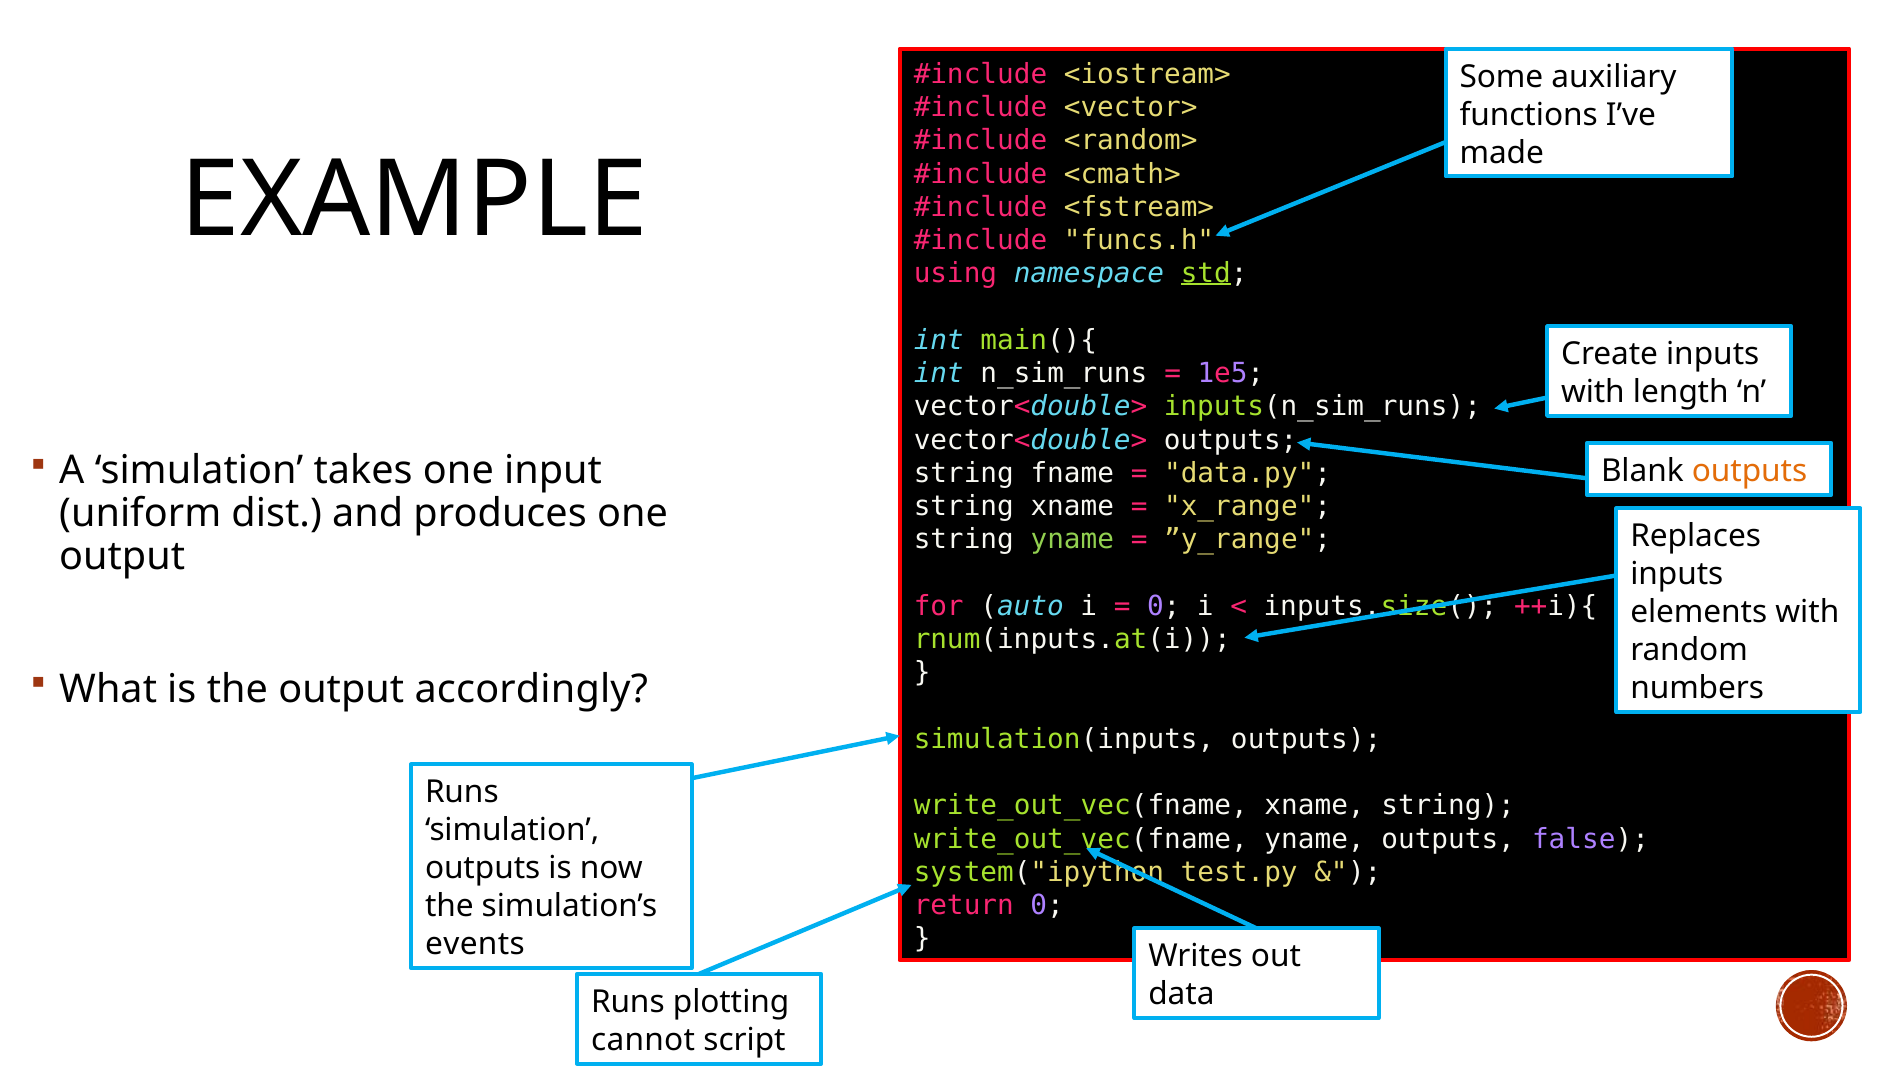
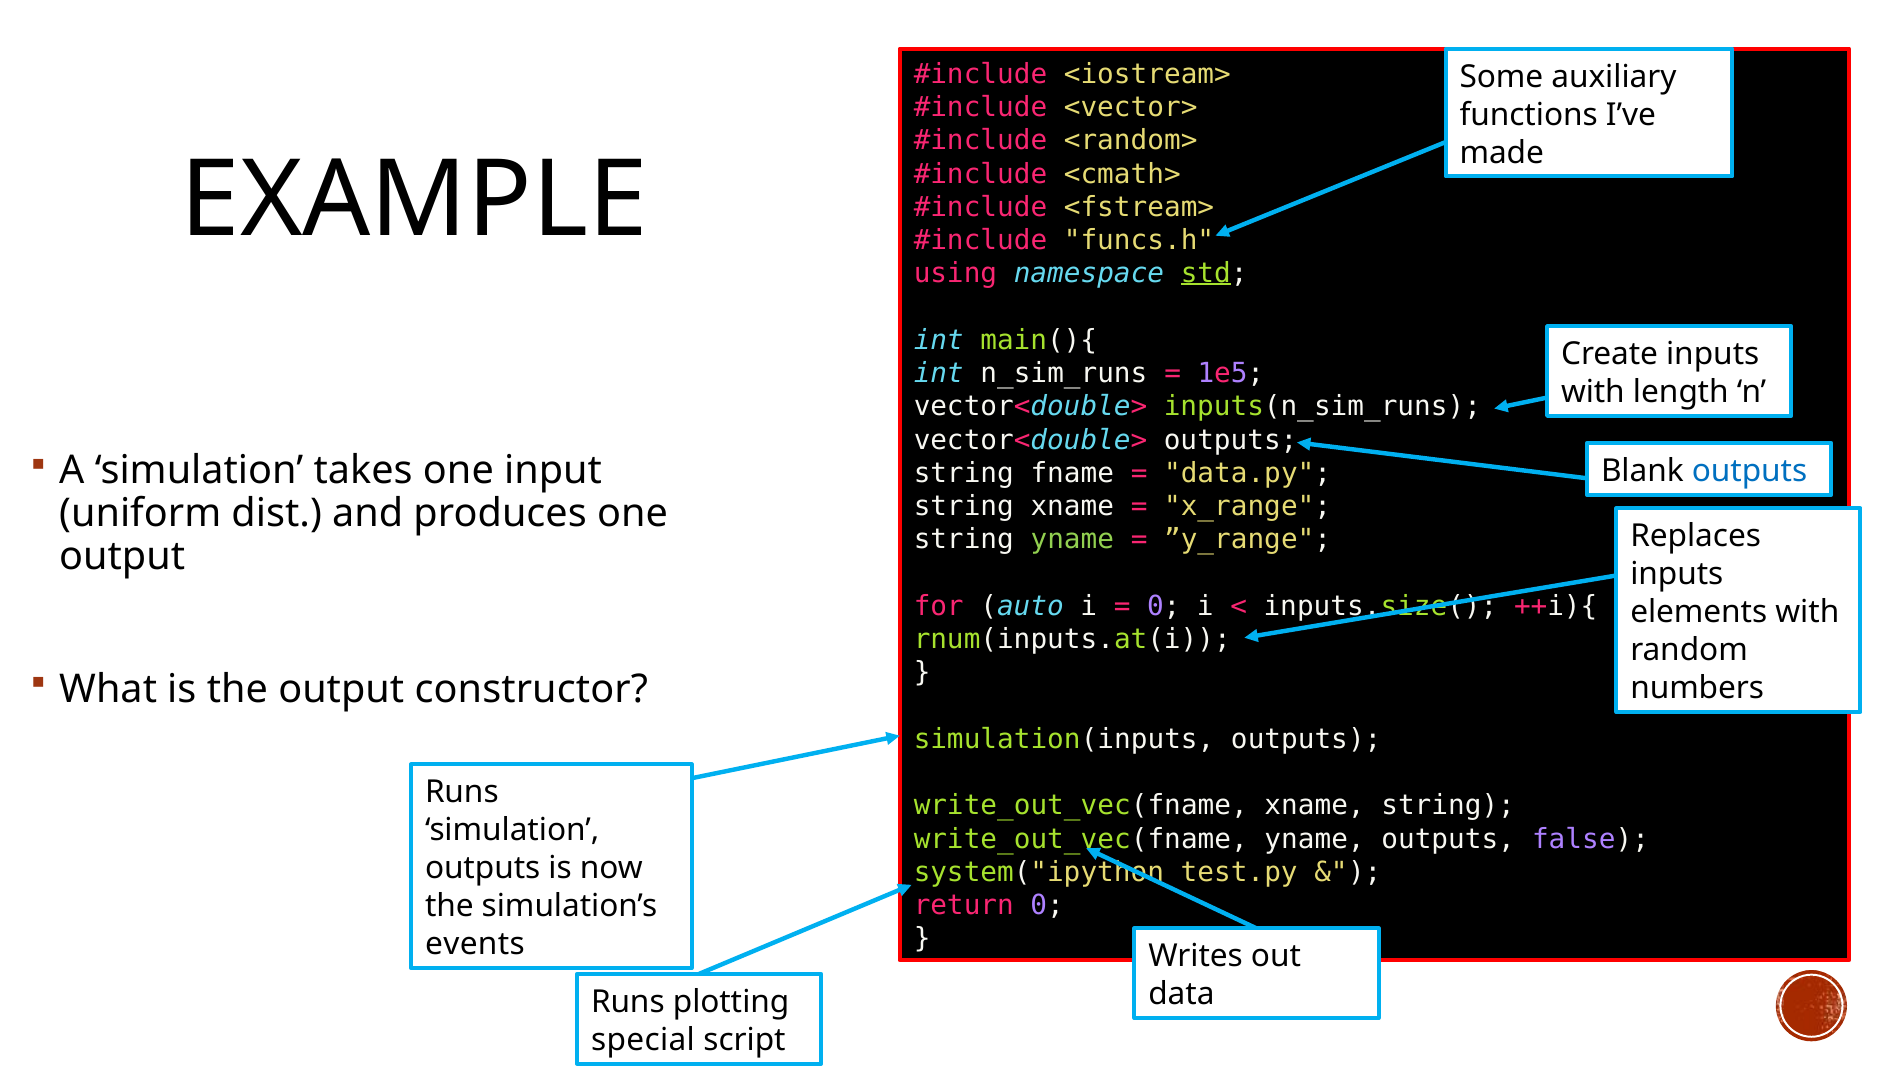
outputs colour: orange -> blue (1749, 471)
accordingly: accordingly -> constructor (531, 689)
cannot: cannot -> special (643, 1040)
